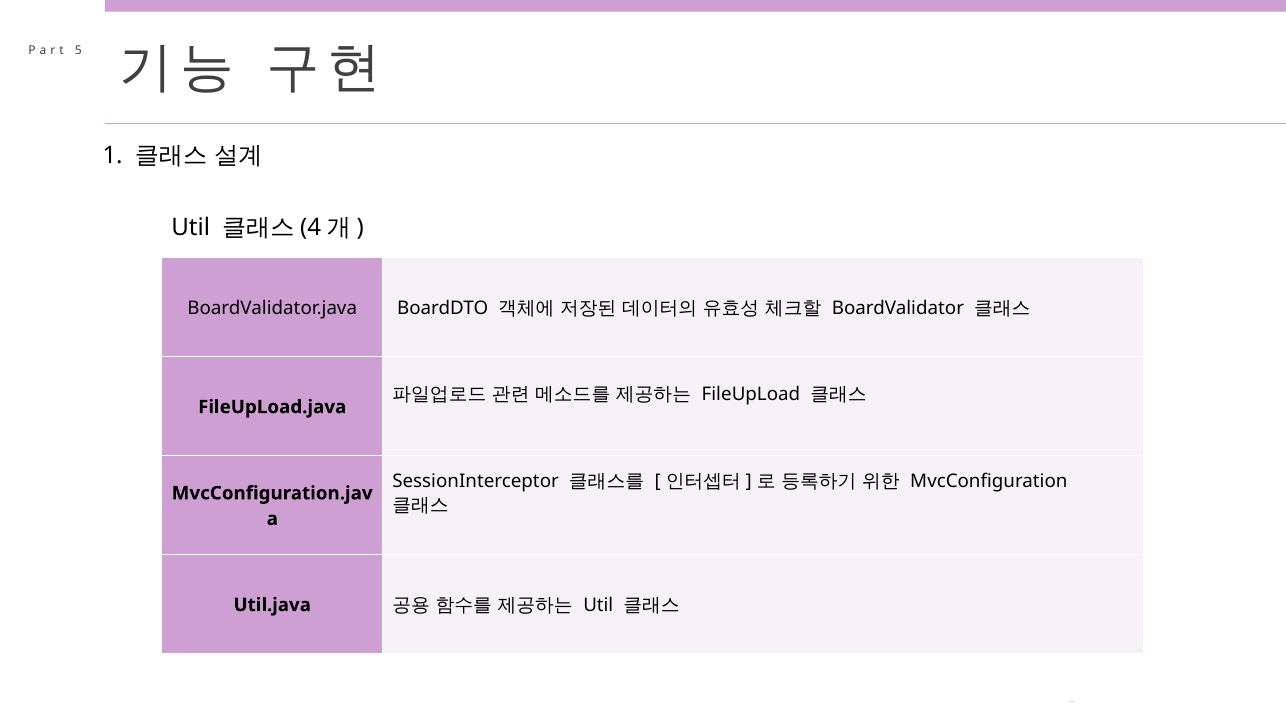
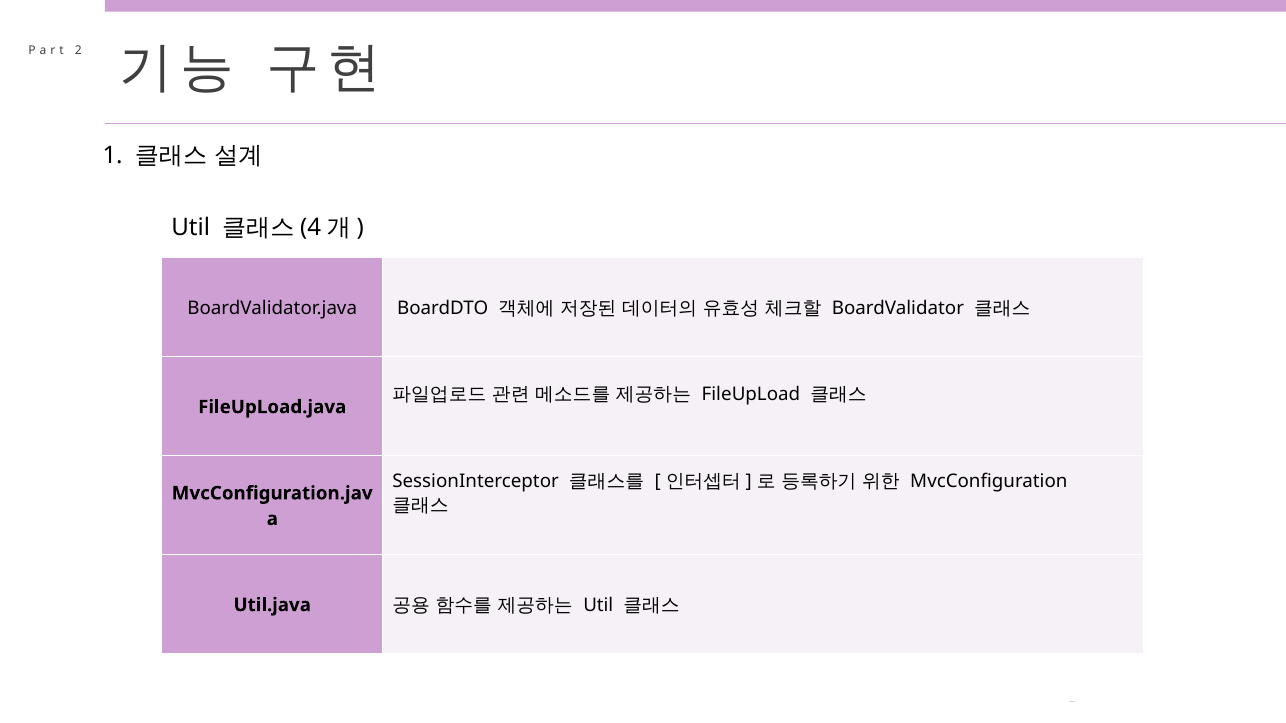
5: 5 -> 2 (78, 51)
